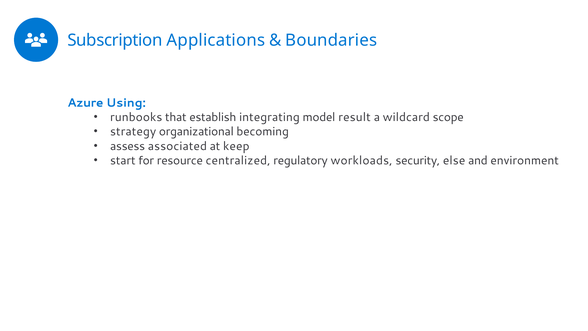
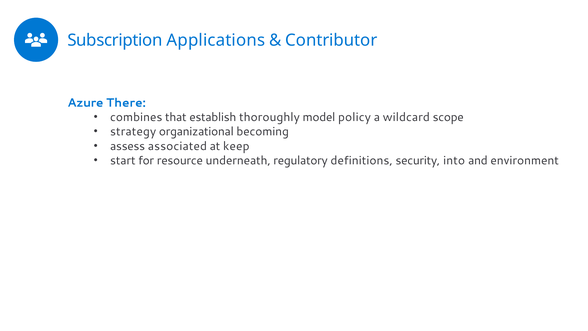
Boundaries: Boundaries -> Contributor (331, 40)
Using: Using -> There (126, 103)
runbooks: runbooks -> combines (136, 117)
integrating: integrating -> thoroughly (269, 117)
result: result -> policy (355, 117)
centralized: centralized -> underneath (238, 160)
workloads: workloads -> definitions (362, 160)
else: else -> into (454, 160)
